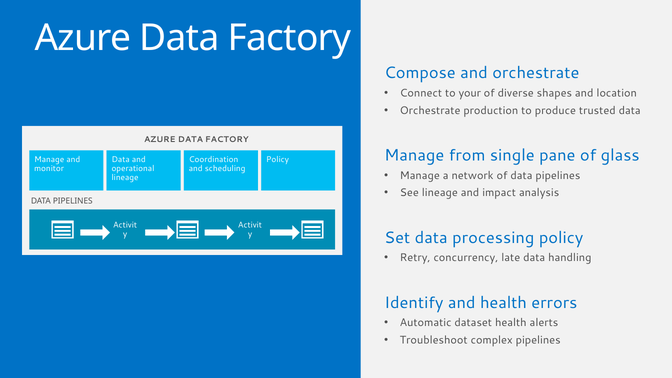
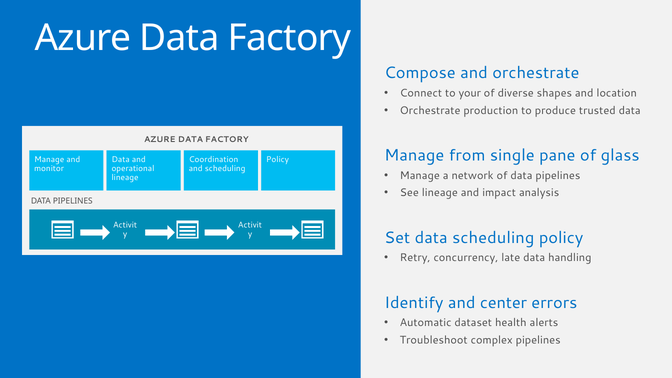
data processing: processing -> scheduling (493, 238)
and health: health -> center (503, 303)
